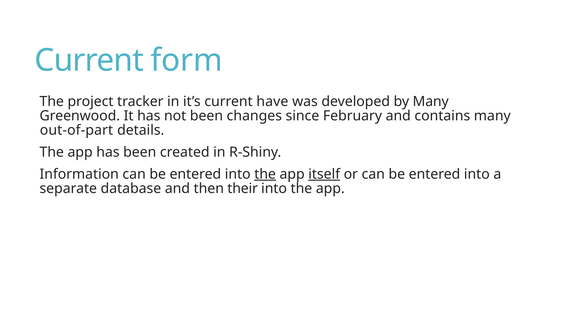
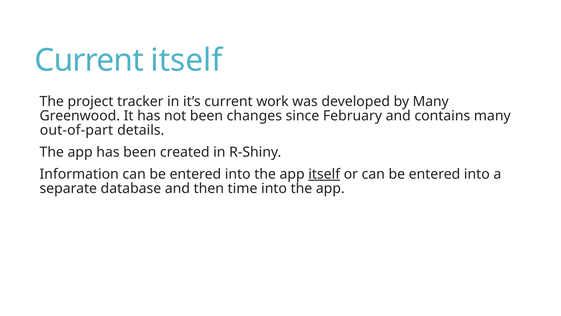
Current form: form -> itself (186, 60)
have: have -> work (273, 101)
the underline: present -> none (265, 174)
their: their -> time (243, 188)
